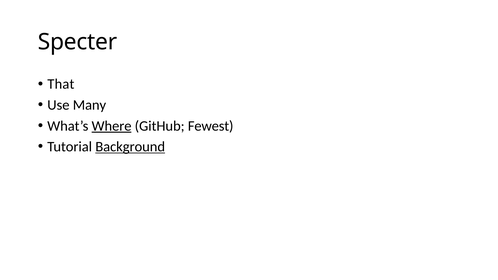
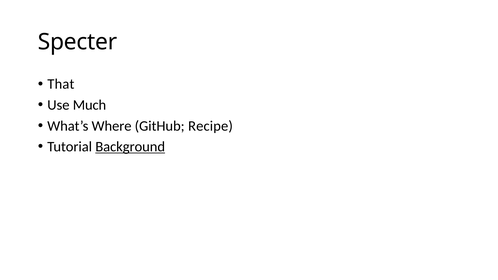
Many: Many -> Much (89, 105)
Where underline: present -> none (112, 126)
Fewest: Fewest -> Recipe (210, 126)
